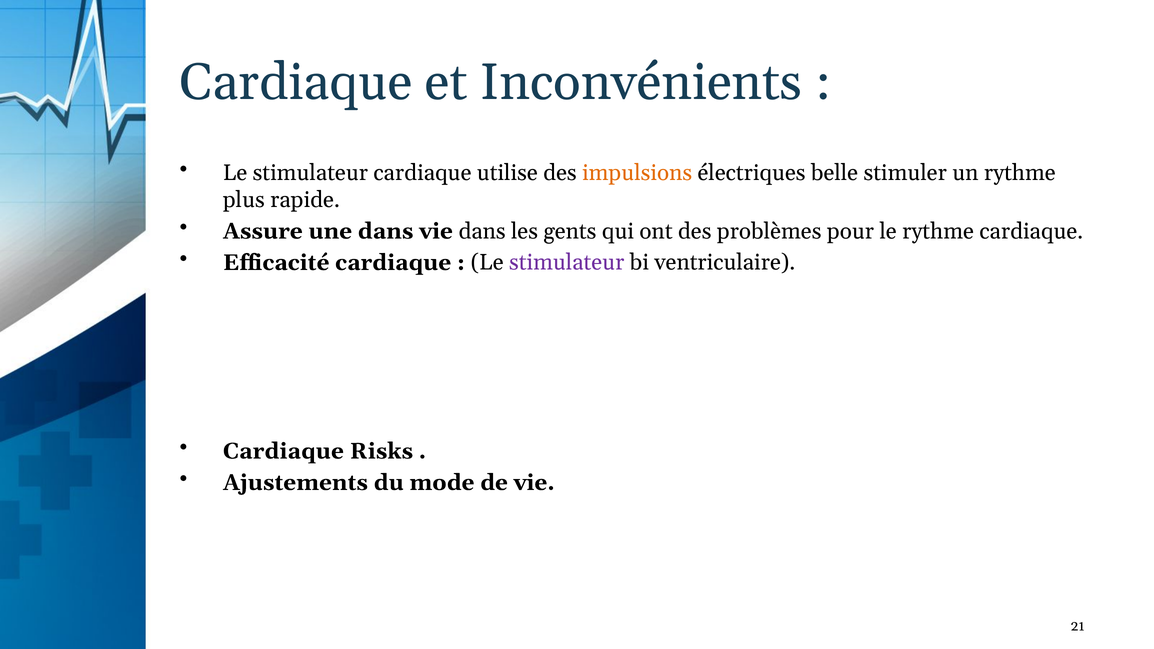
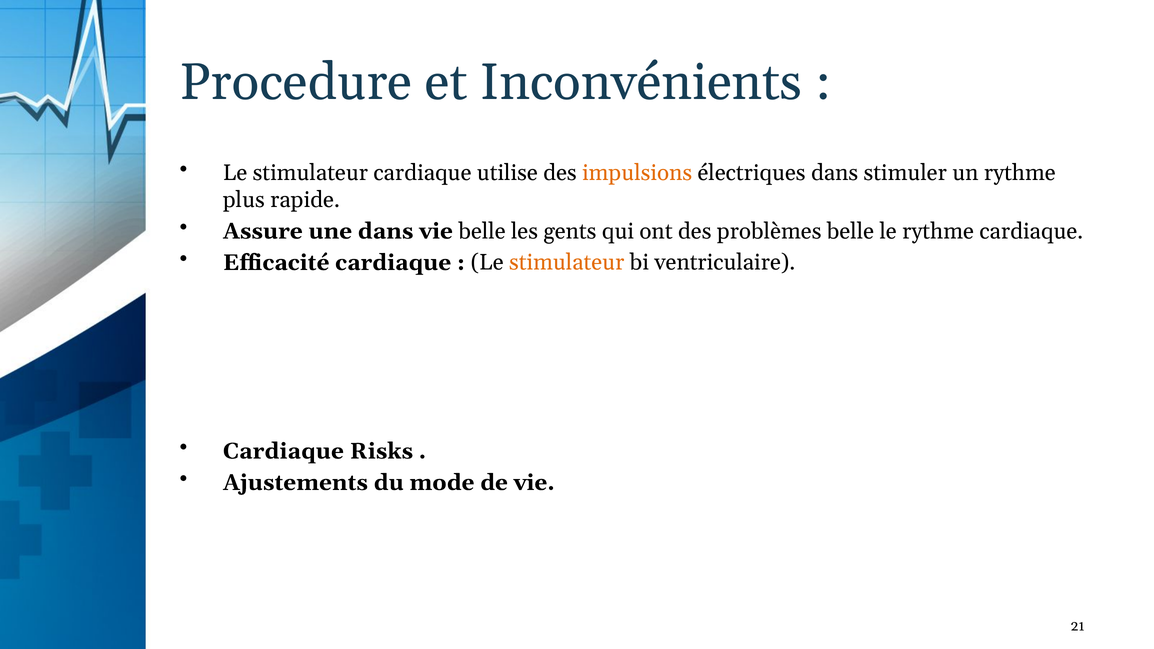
Cardiaque: Cardiaque -> Procedure (296, 82)
électriques belle: belle -> dans (835, 173)
vie dans: dans -> belle (482, 231)
problèmes pour: pour -> belle (850, 231)
stimulateur colour: purple -> orange (567, 263)
